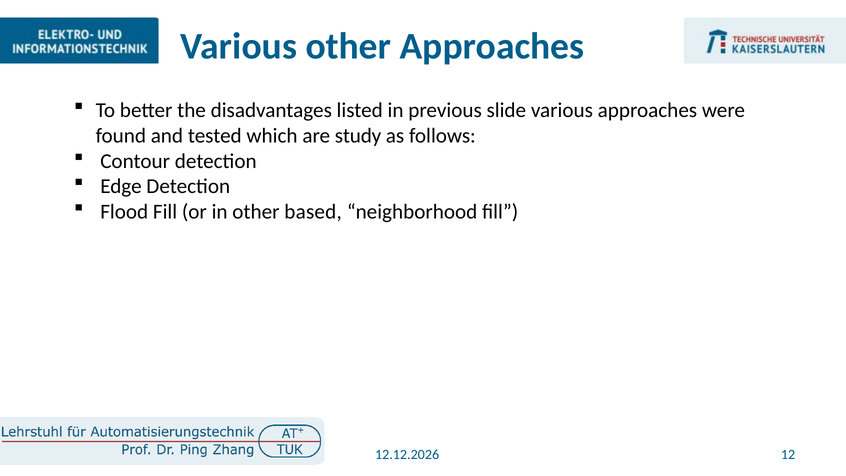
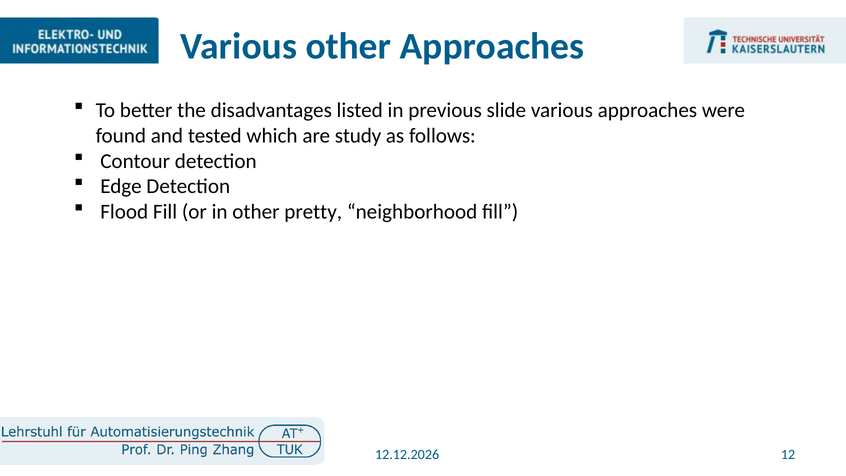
based: based -> pretty (313, 212)
